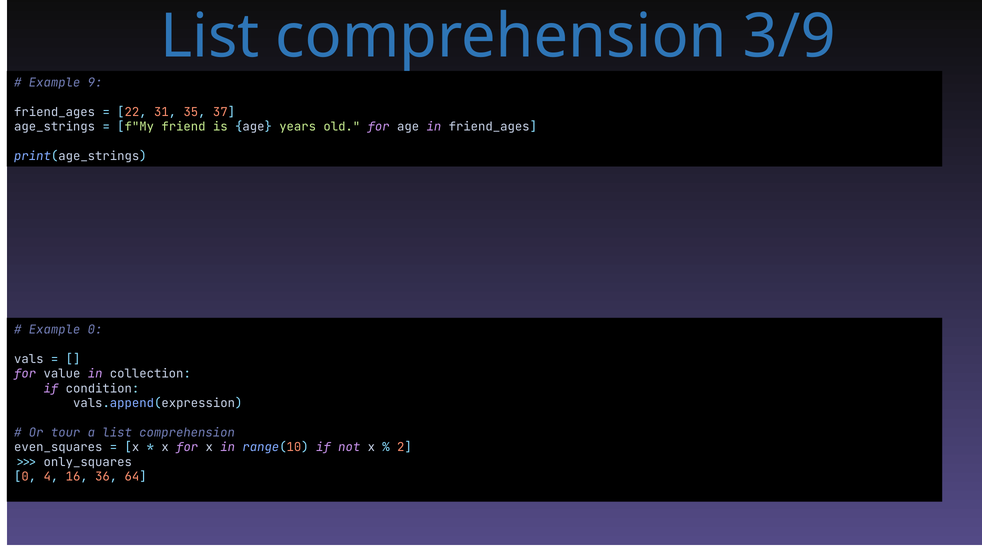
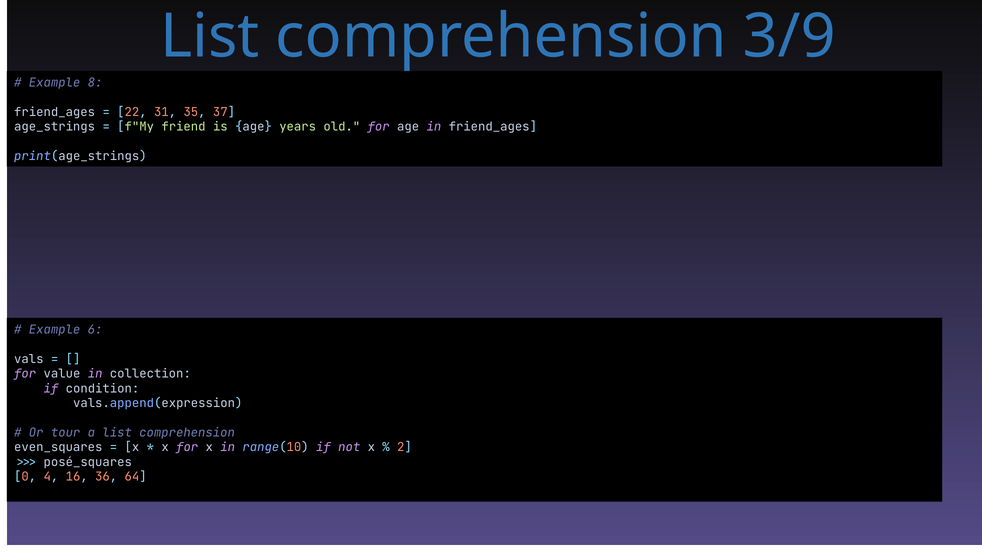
9: 9 -> 8 (95, 83)
Example 0: 0 -> 6 (95, 330)
only_squares: only_squares -> posé_squares (88, 462)
